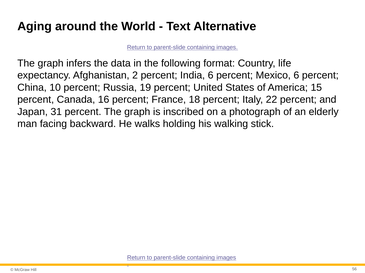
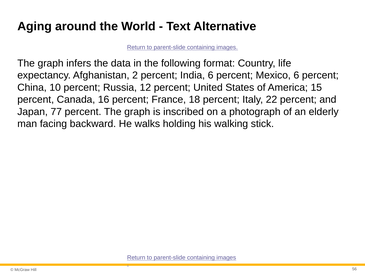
19: 19 -> 12 (145, 88)
31: 31 -> 77 (56, 112)
